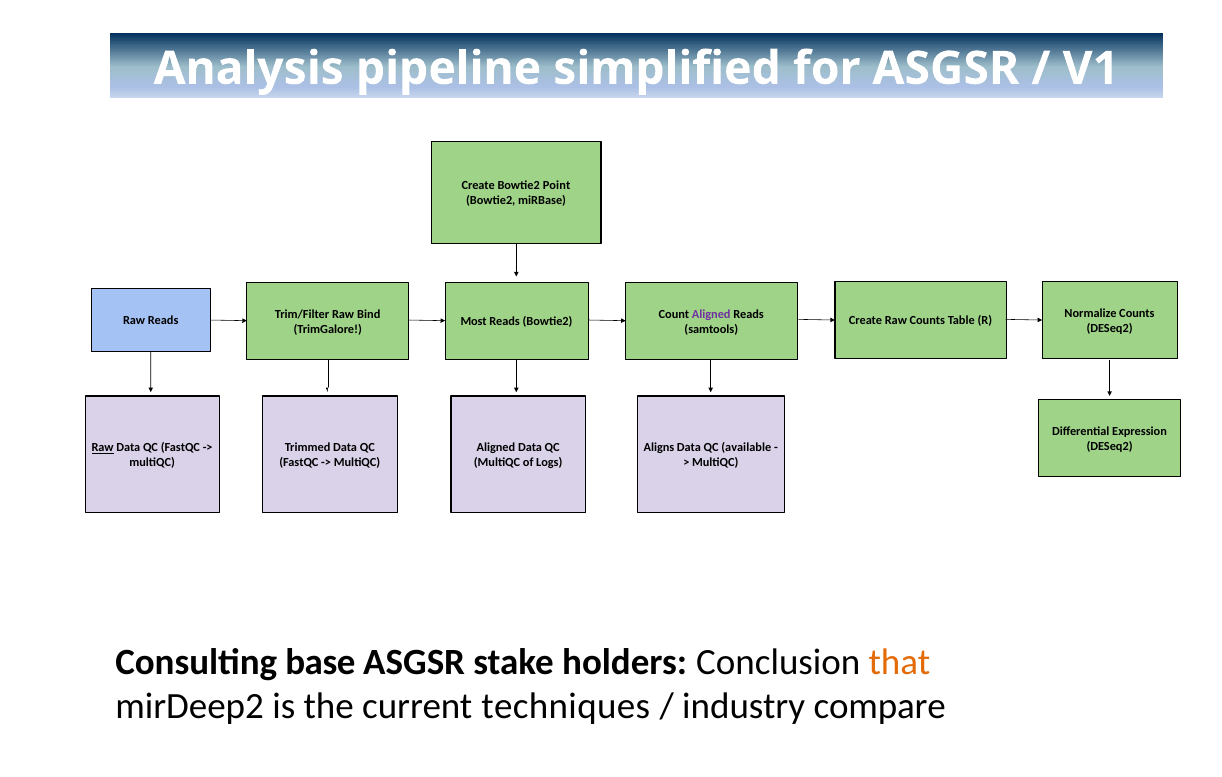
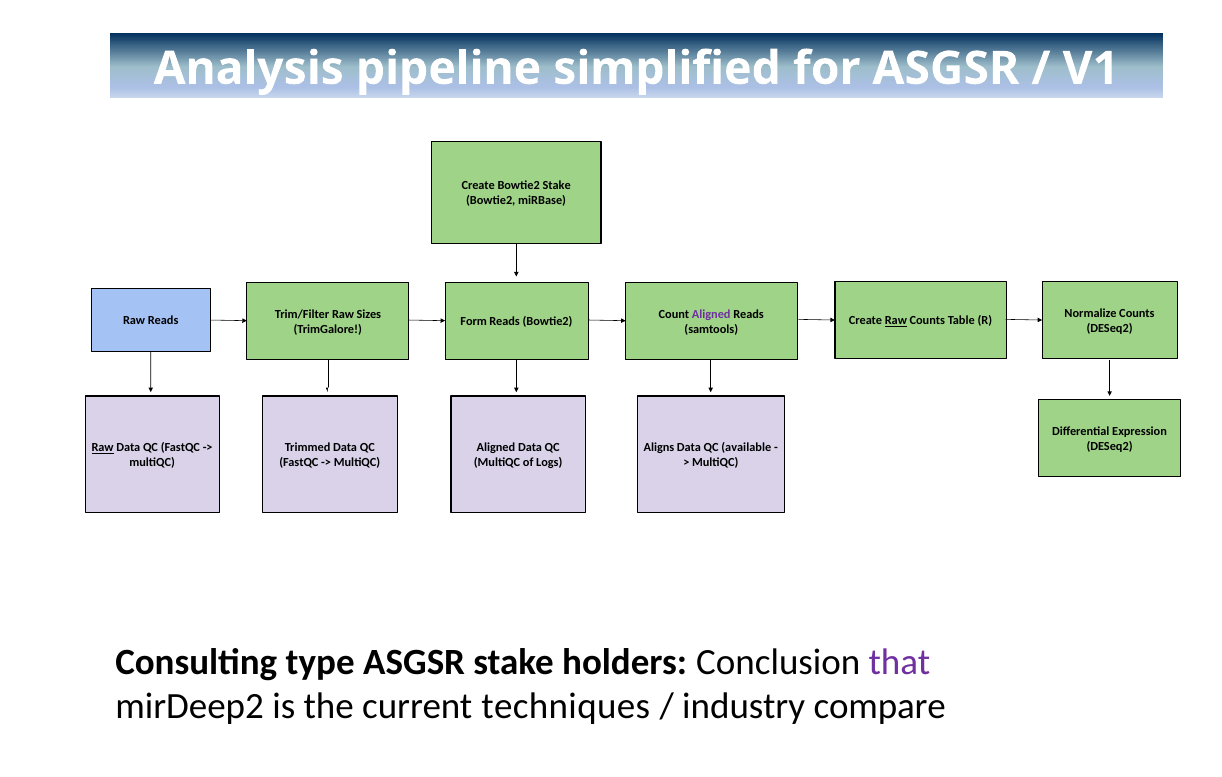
Bowtie2 Point: Point -> Stake (557, 186)
Bind: Bind -> Sizes (369, 314)
Raw underline: none -> present (896, 321)
Most: Most -> Form (474, 322)
base: base -> type (320, 663)
that colour: orange -> purple (900, 663)
